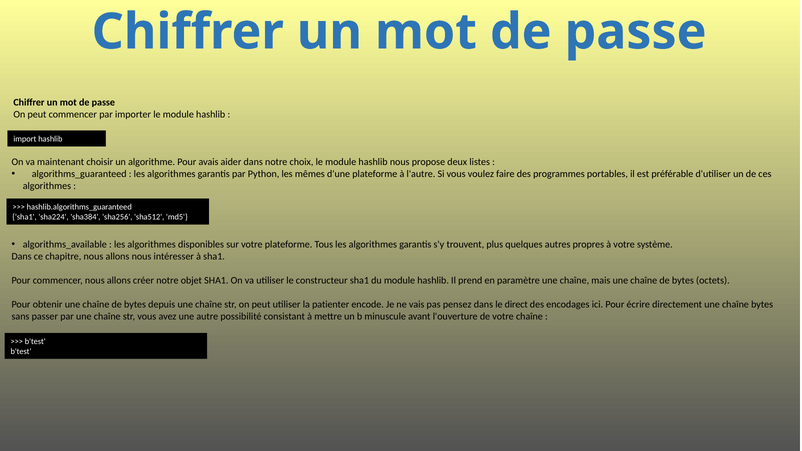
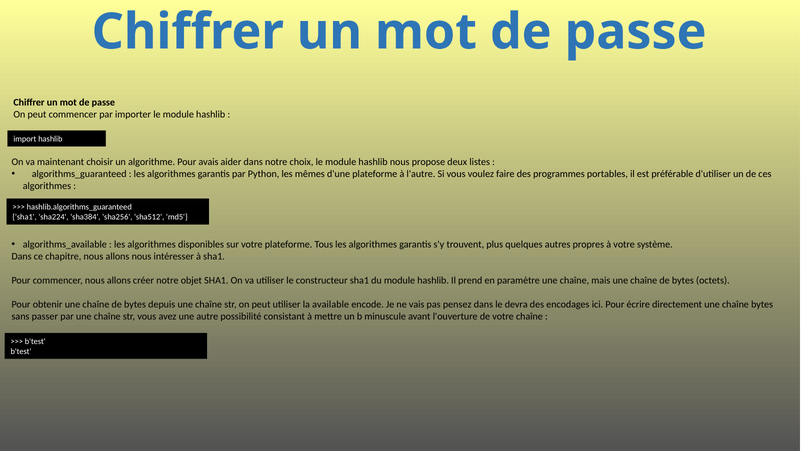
patienter: patienter -> available (331, 305)
direct: direct -> devra (516, 305)
